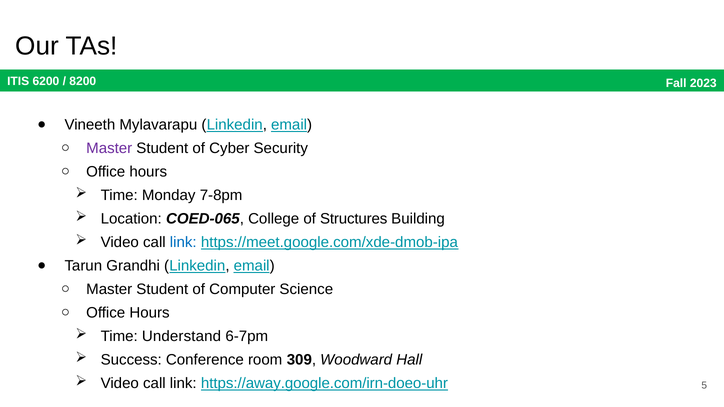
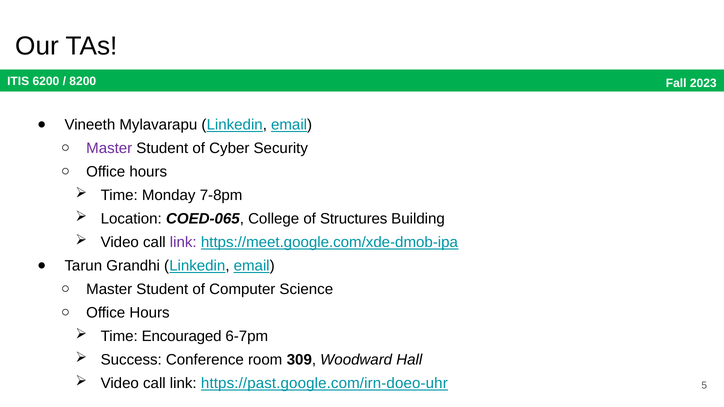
link colour: blue -> purple (183, 243)
Understand: Understand -> Encouraged (182, 337)
https://away.google.com/irn-doeo-uhr: https://away.google.com/irn-doeo-uhr -> https://past.google.com/irn-doeo-uhr (324, 384)
